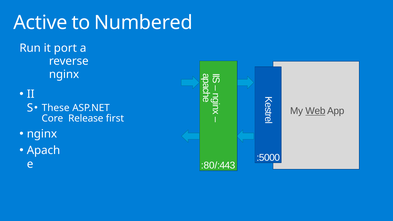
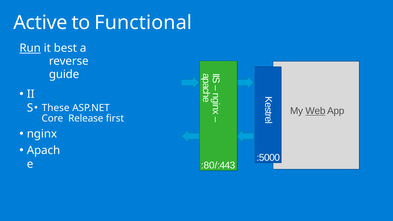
Numbered: Numbered -> Functional (143, 23)
Run underline: none -> present (30, 48)
port: port -> best (65, 48)
nginx: nginx -> guide (64, 74)
